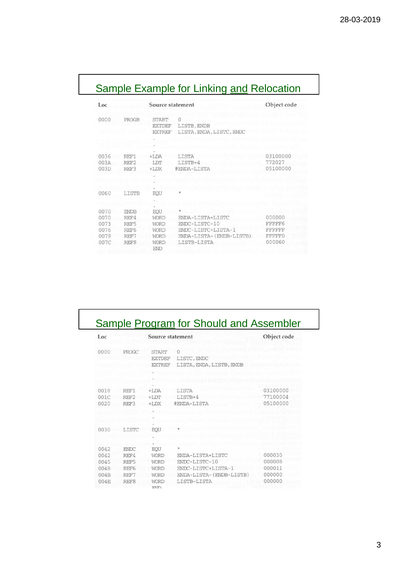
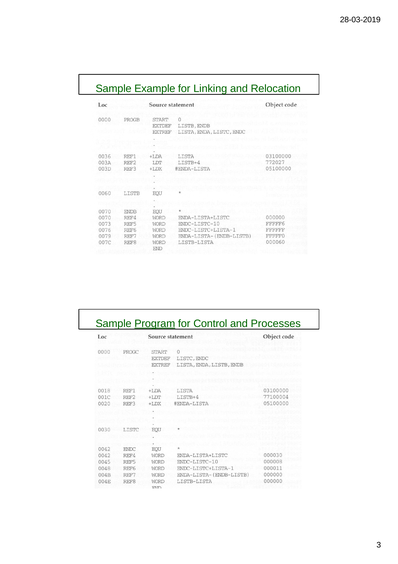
and underline: present -> none (239, 89)
Should: Should -> Control (210, 323)
Assembler: Assembler -> Processes (276, 323)
